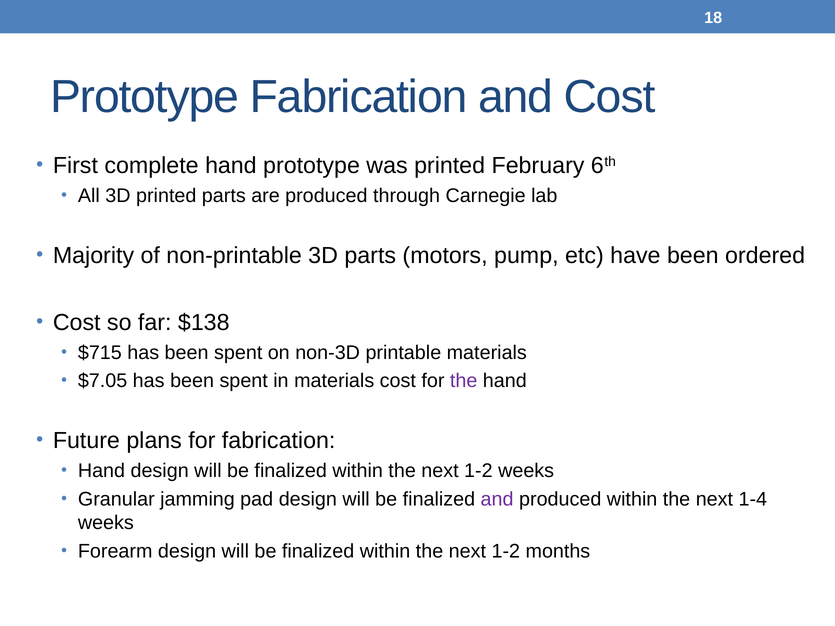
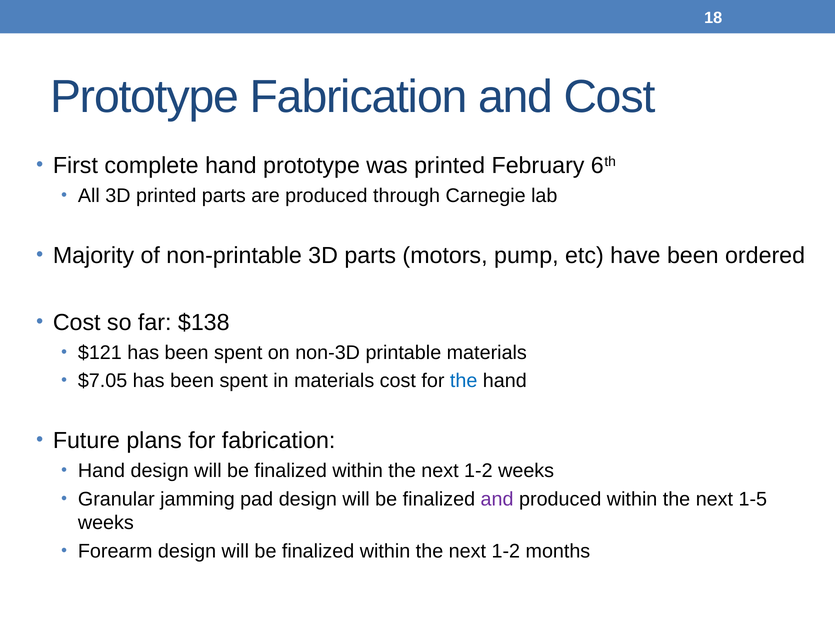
$715: $715 -> $121 (100, 353)
the colour: purple -> blue (464, 381)
1-4: 1-4 -> 1-5 (753, 499)
